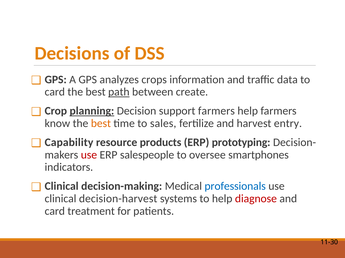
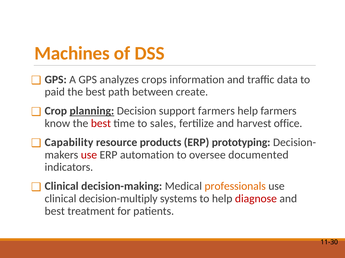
Decisions: Decisions -> Machines (72, 54)
card: card -> paid (55, 92)
path underline: present -> none (119, 92)
best colour: orange -> red (101, 124)
entry: entry -> office (288, 124)
salespeople: salespeople -> automation (147, 155)
smartphones: smartphones -> documented (258, 155)
professionals colour: blue -> orange (235, 187)
decision-harvest: decision-harvest -> decision-multiply (118, 199)
card: card -> best (55, 212)
